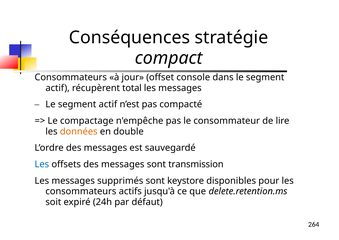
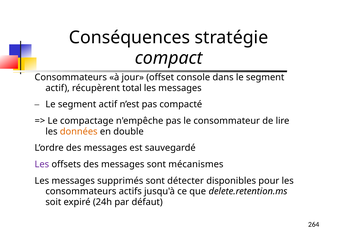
Les colour: blue -> purple (42, 164)
transmission: transmission -> mécanismes (196, 164)
keystore: keystore -> détecter (186, 180)
